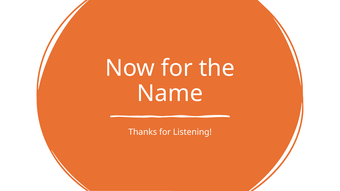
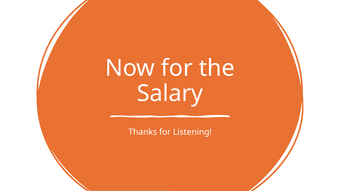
Name: Name -> Salary (170, 93)
